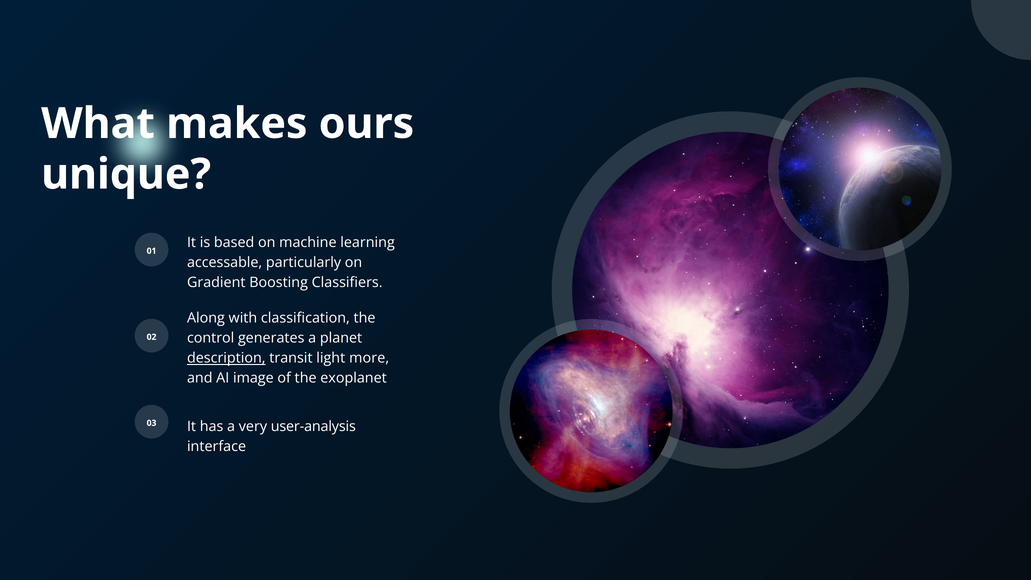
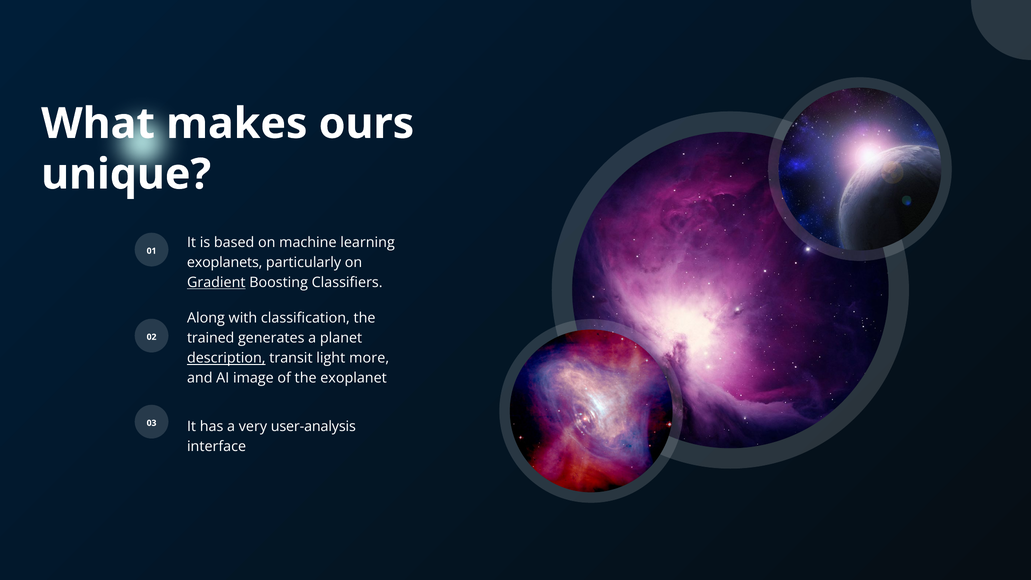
accessable: accessable -> exoplanets (225, 263)
Gradient underline: none -> present (216, 283)
control: control -> trained (211, 338)
